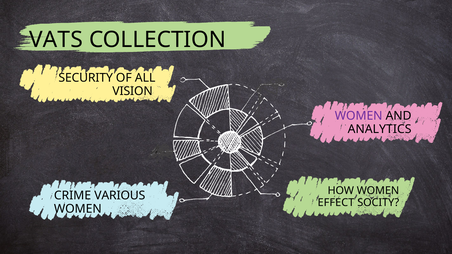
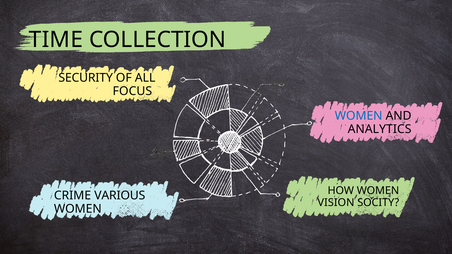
VATS: VATS -> TIME (56, 40)
VISION: VISION -> FOCUS (132, 91)
WOMEN colour: purple -> blue (359, 116)
EFFECT: EFFECT -> VISION (336, 203)
